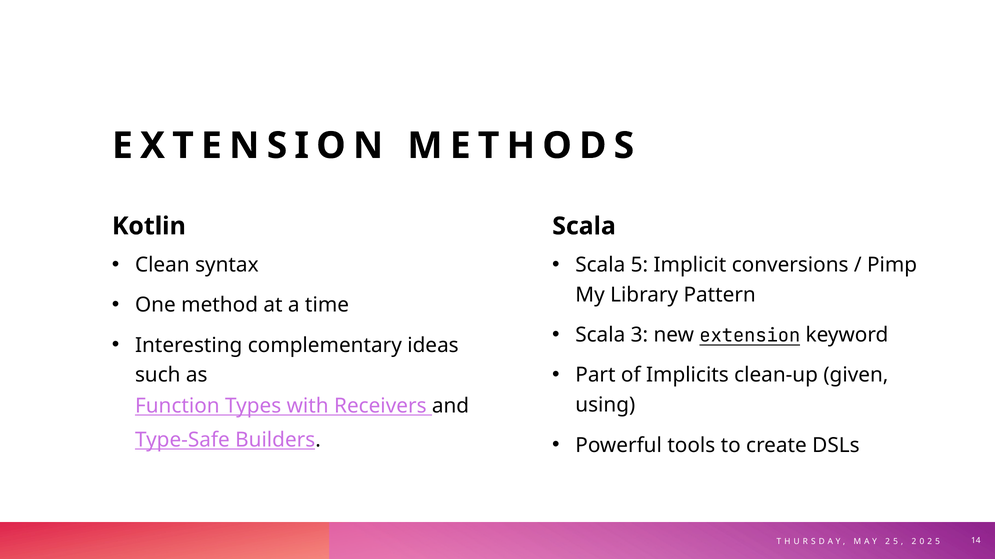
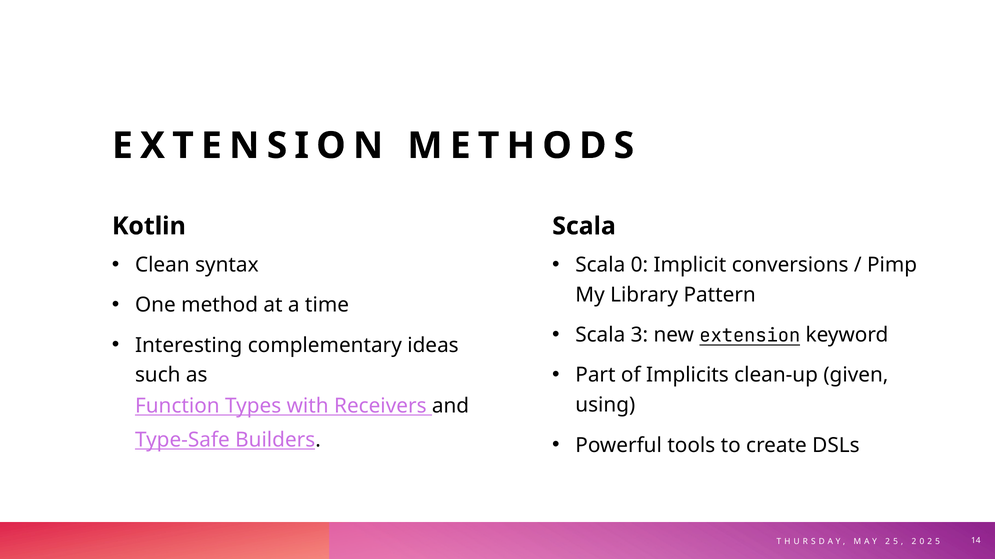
Scala 5: 5 -> 0 (639, 265)
